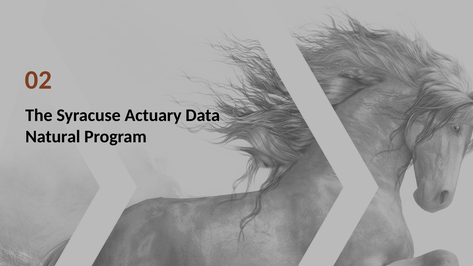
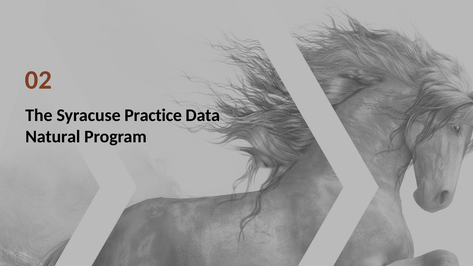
Actuary: Actuary -> Practice (153, 116)
